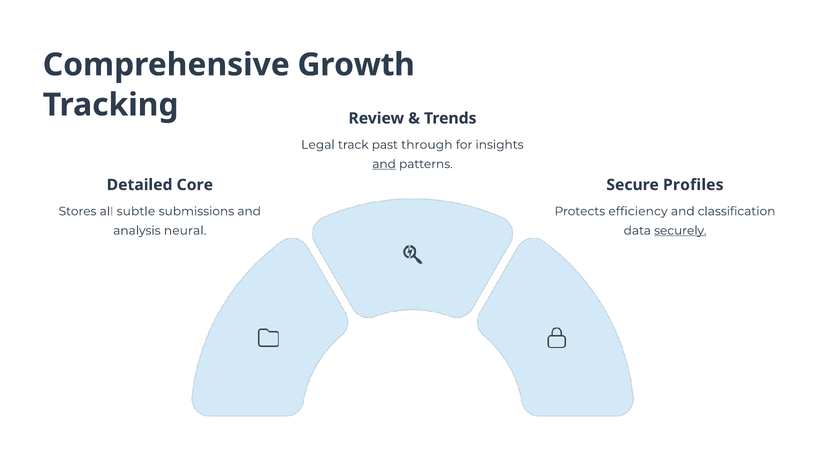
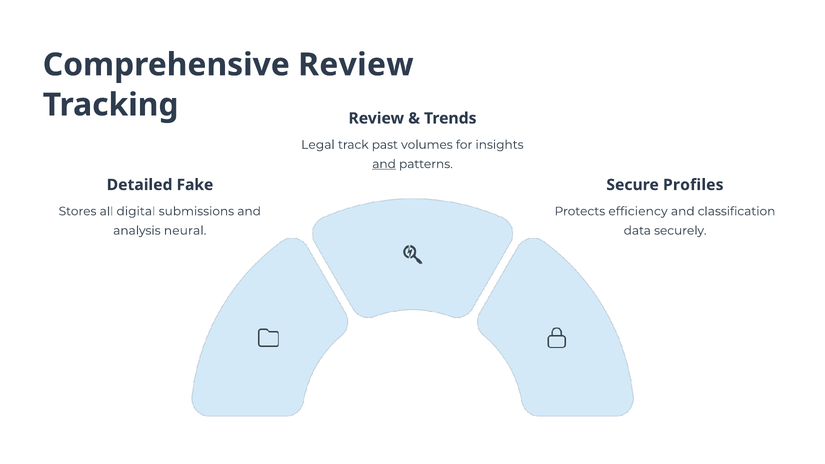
Comprehensive Growth: Growth -> Review (356, 65)
through: through -> volumes (427, 145)
Core: Core -> Fake (195, 185)
subtle: subtle -> digital (136, 211)
securely underline: present -> none (680, 231)
